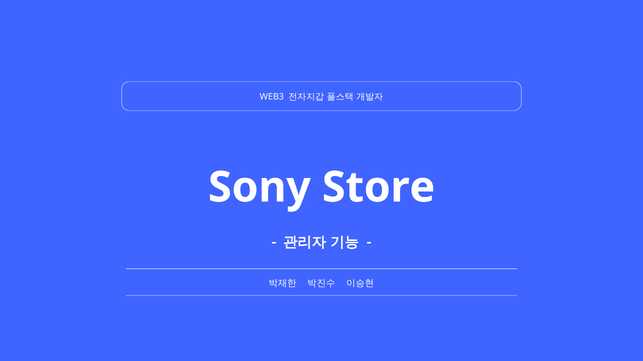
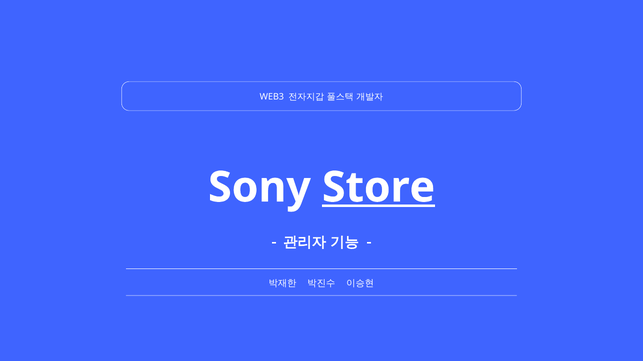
Store underline: none -> present (379, 188)
